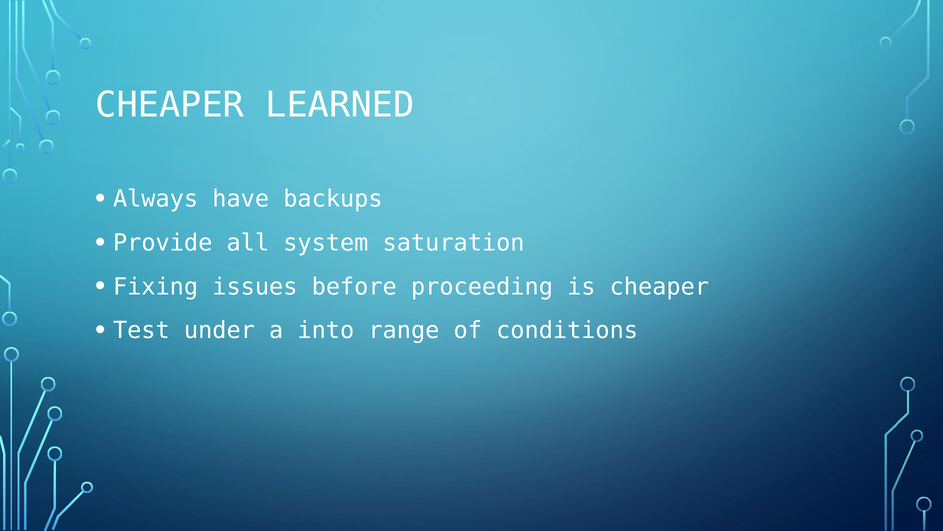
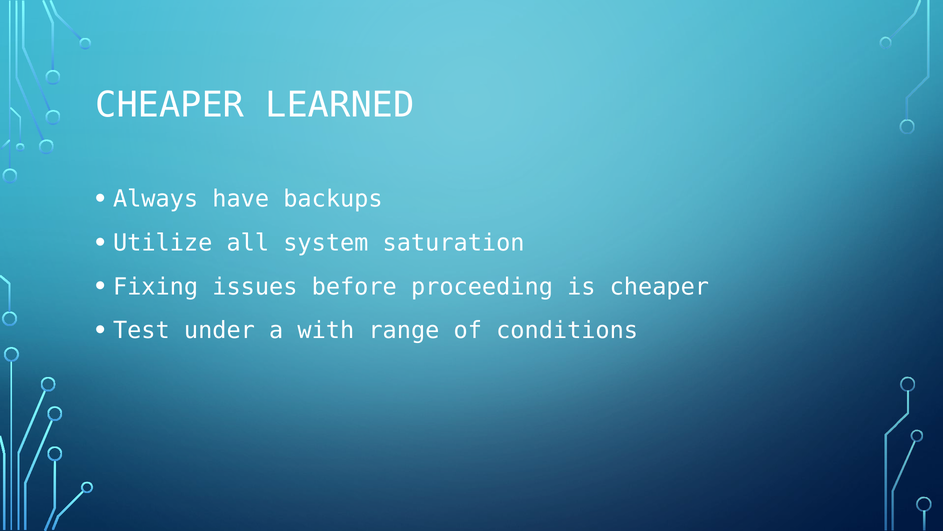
Provide: Provide -> Utilize (163, 243)
into: into -> with (326, 330)
